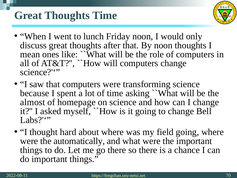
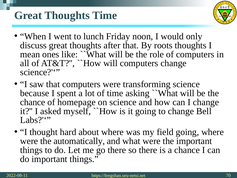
By noon: noon -> roots (163, 45)
almost: almost -> chance (33, 102)
